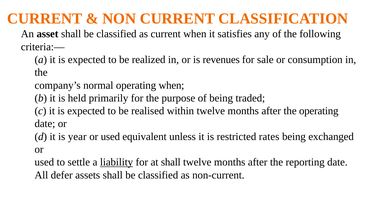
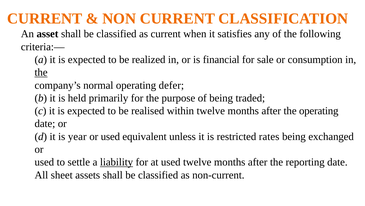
revenues: revenues -> financial (221, 59)
the underline: none -> present (41, 72)
operating when: when -> defer (171, 85)
at shall: shall -> used (171, 162)
defer: defer -> sheet (62, 174)
